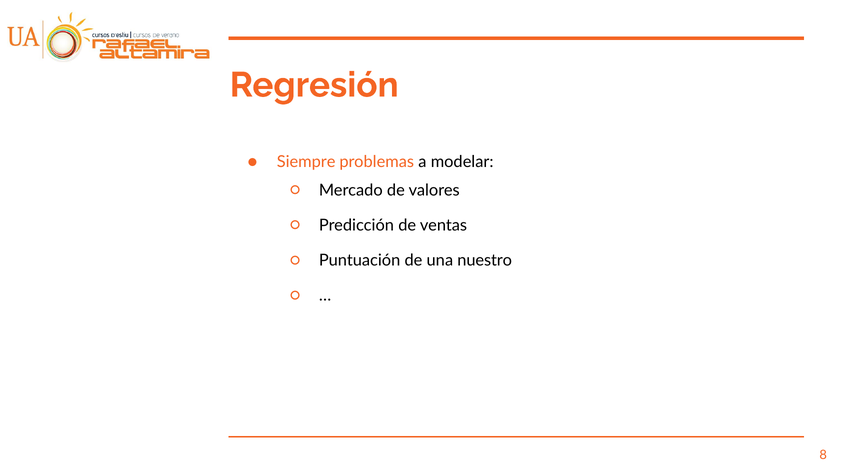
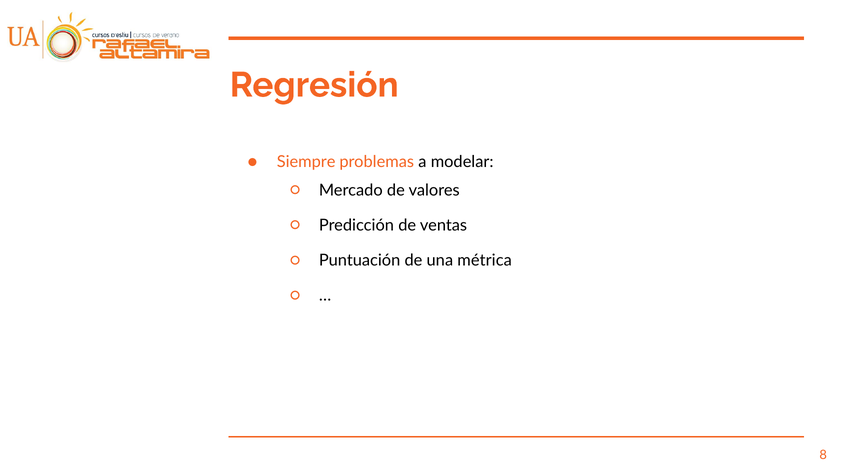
nuestro: nuestro -> métrica (485, 260)
